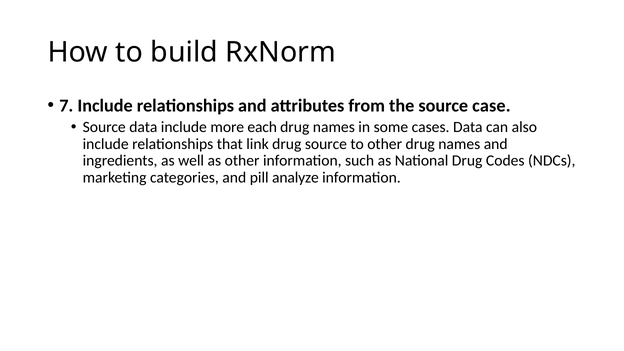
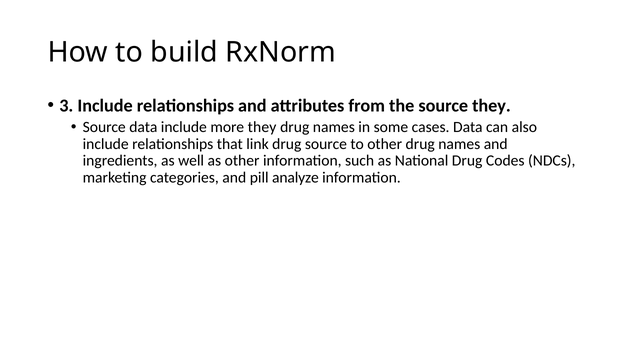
7: 7 -> 3 (66, 106)
source case: case -> they (491, 106)
more each: each -> they (262, 127)
